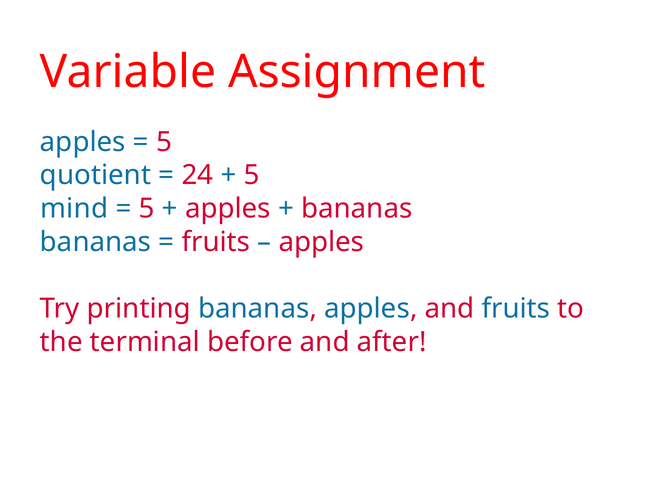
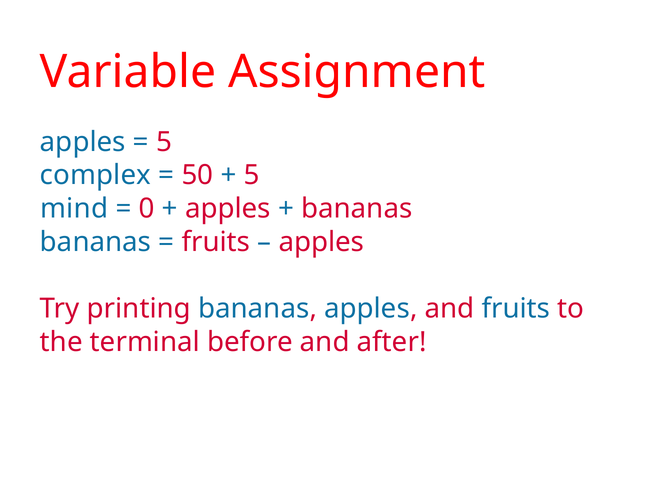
quotient: quotient -> complex (96, 175)
24: 24 -> 50 (197, 175)
5: 5 -> 0 (147, 208)
